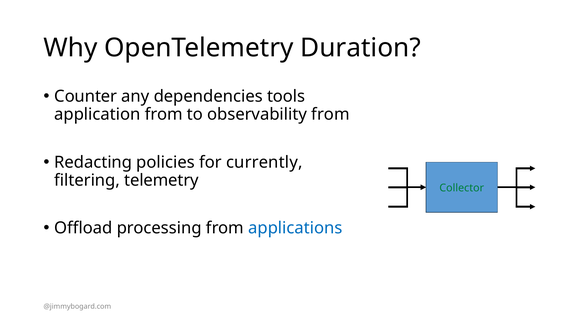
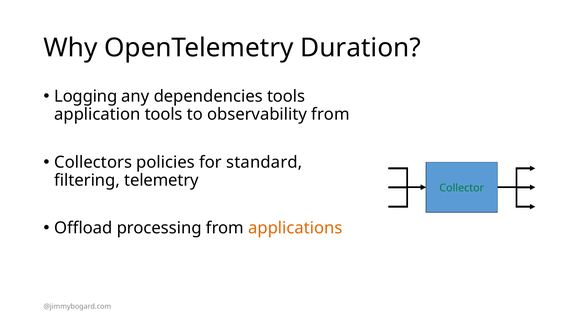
Counter: Counter -> Logging (86, 97)
application from: from -> tools (164, 115)
Redacting: Redacting -> Collectors (93, 162)
currently: currently -> standard (264, 162)
applications colour: blue -> orange (295, 228)
